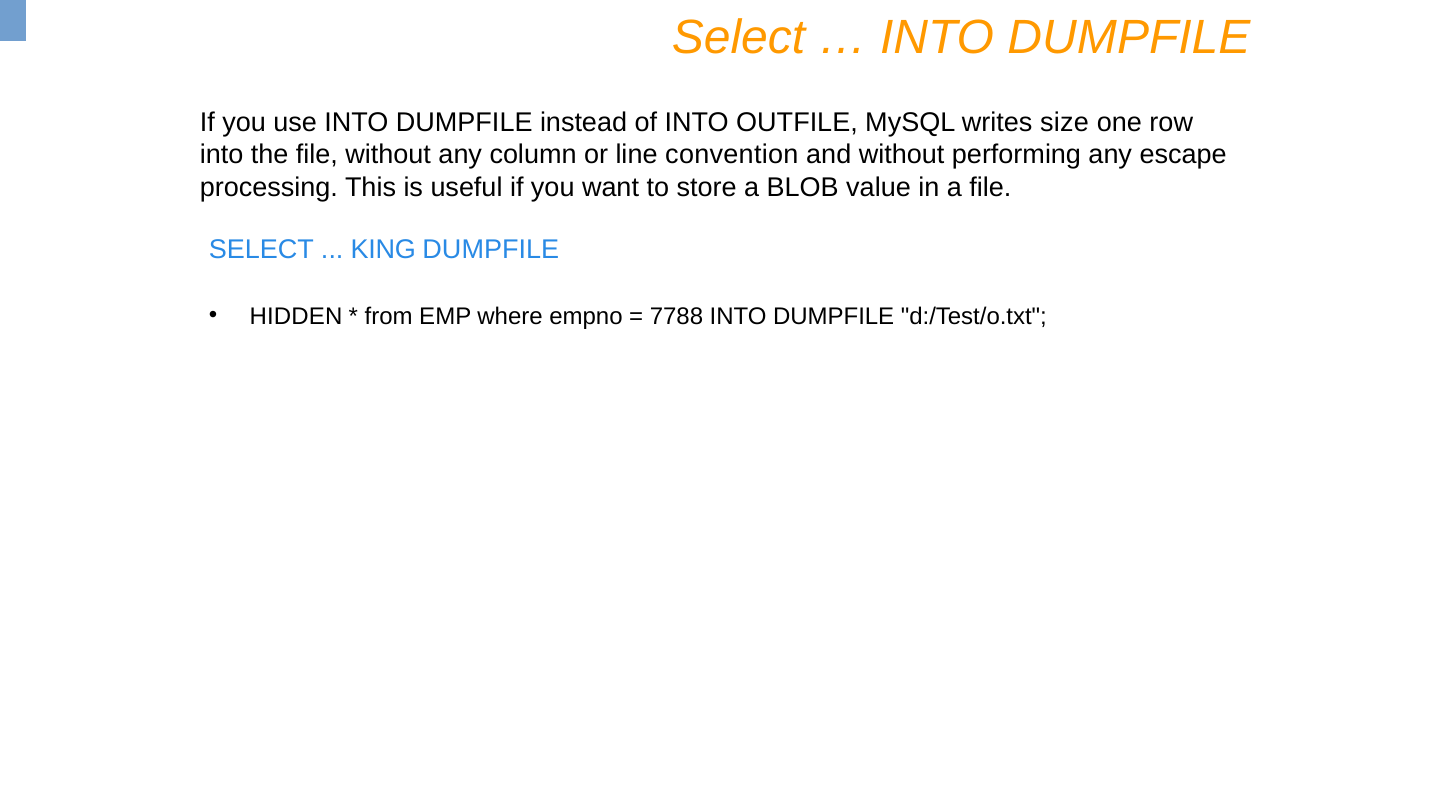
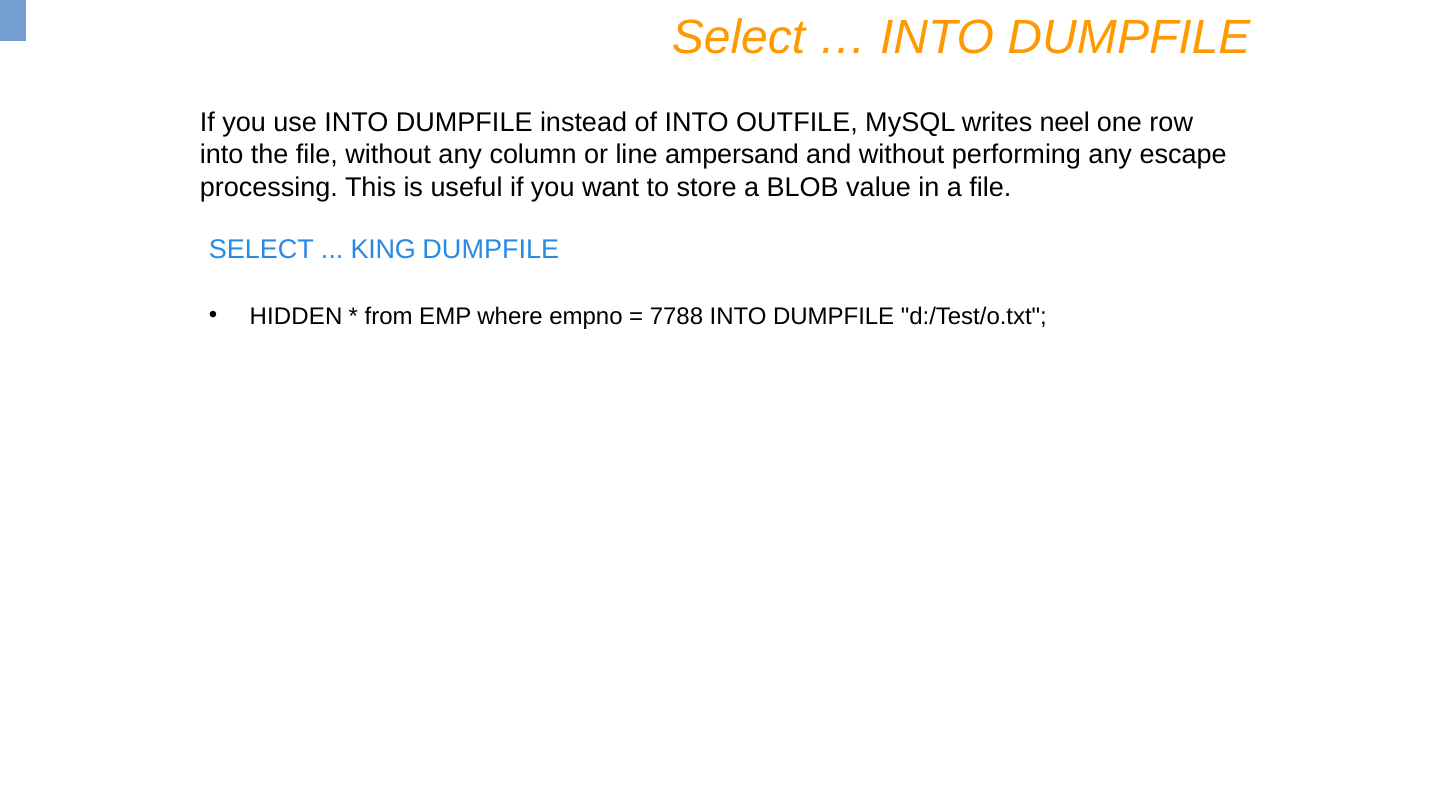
size: size -> neel (1065, 123)
convention: convention -> ampersand (732, 155)
